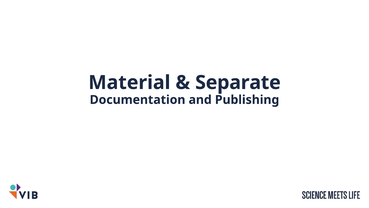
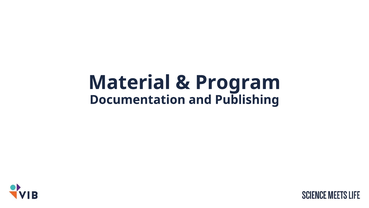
Separate: Separate -> Program (238, 82)
